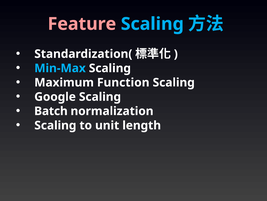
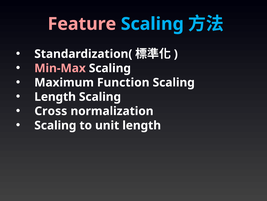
Min-Max colour: light blue -> pink (60, 68)
Google: Google -> Length (55, 96)
Batch: Batch -> Cross (51, 111)
